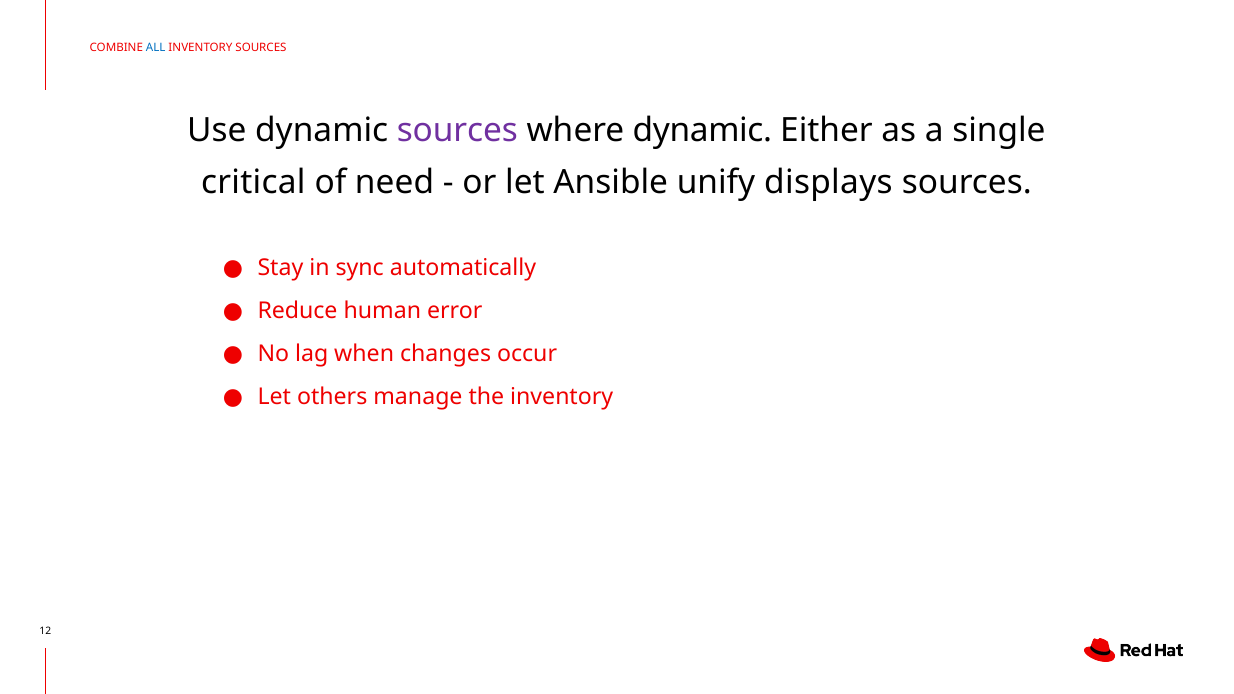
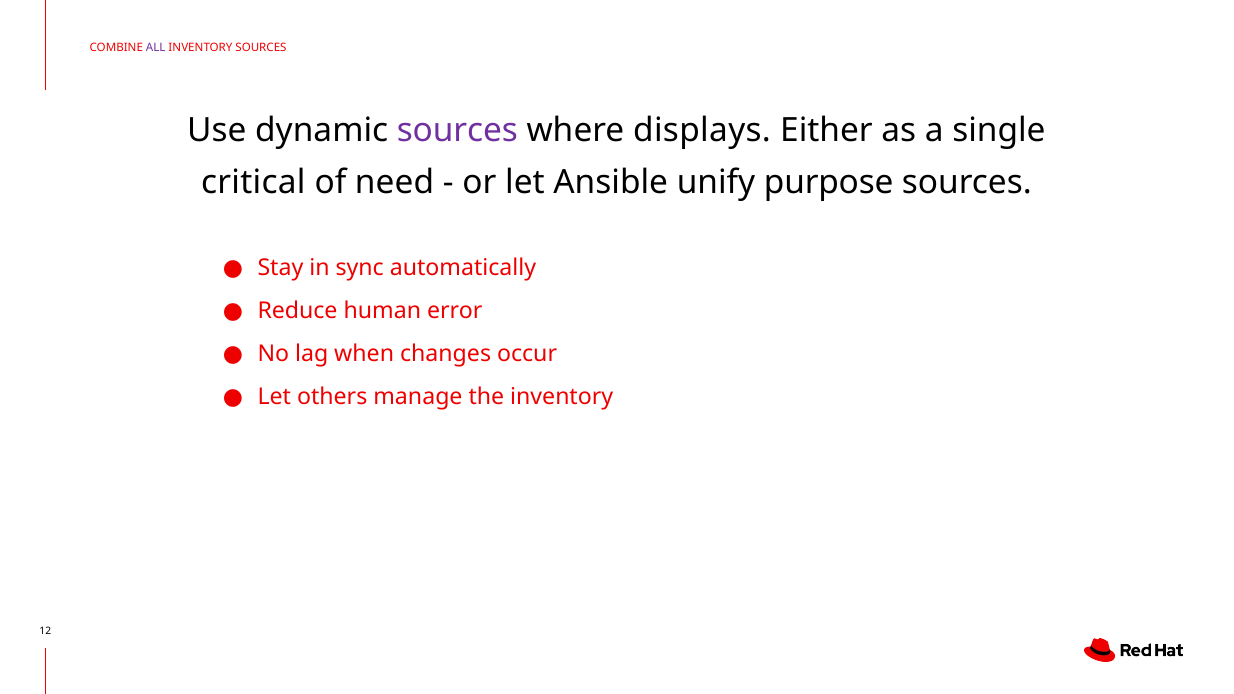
ALL colour: blue -> purple (156, 48)
where dynamic: dynamic -> displays (702, 130)
displays: displays -> purpose (829, 182)
